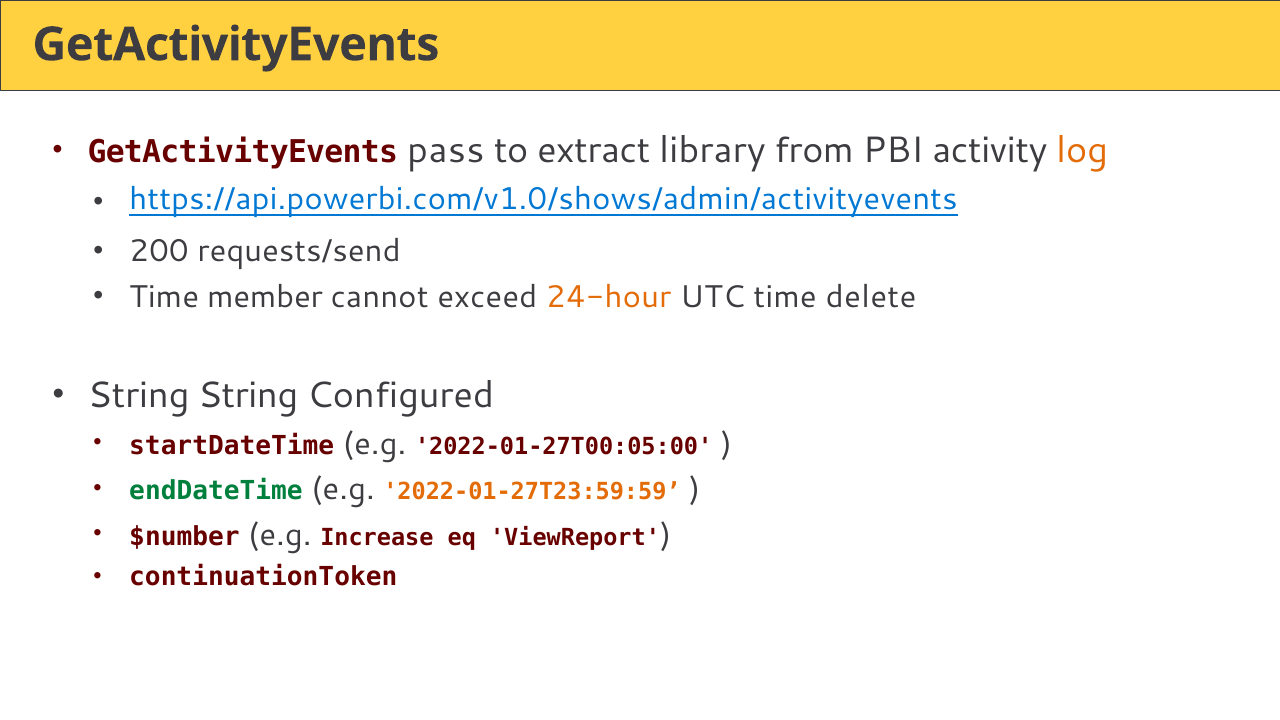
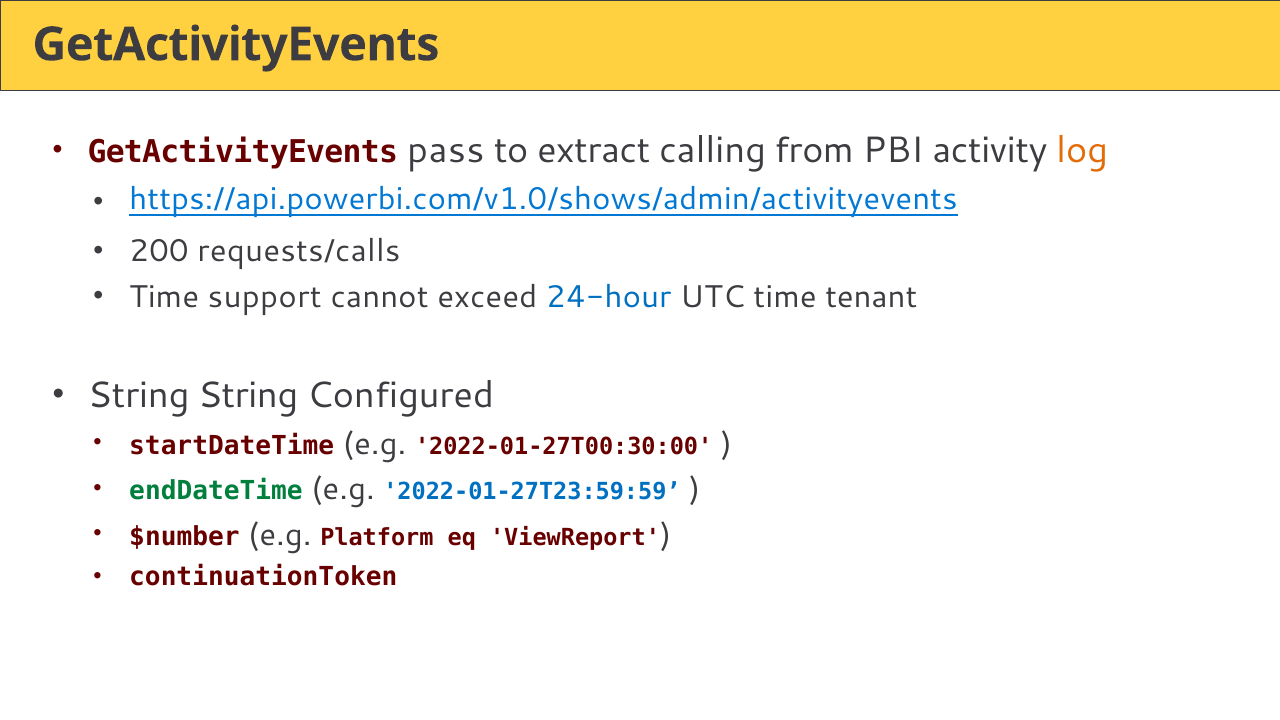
library: library -> calling (713, 151)
requests/send: requests/send -> requests/calls (299, 251)
member: member -> support (265, 297)
24-hour colour: orange -> blue (609, 297)
delete: delete -> tenant (871, 297)
2022-01-27T00:05:00: 2022-01-27T00:05:00 -> 2022-01-27T00:30:00 (564, 446)
2022-01-27T23:59:59 colour: orange -> blue (532, 492)
Increase: Increase -> Platform (377, 537)
